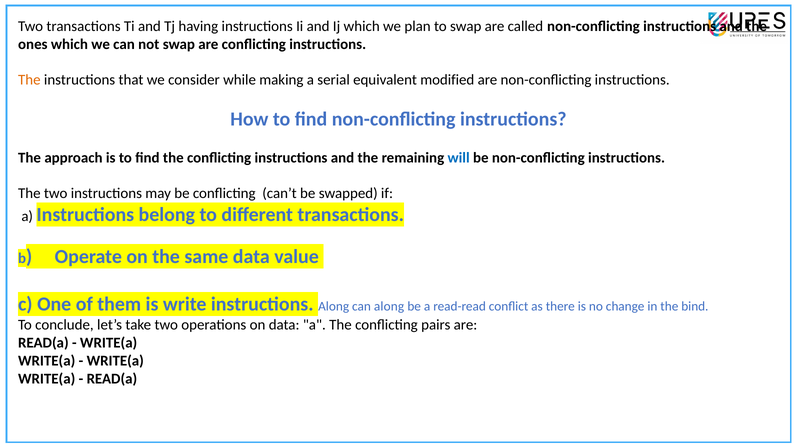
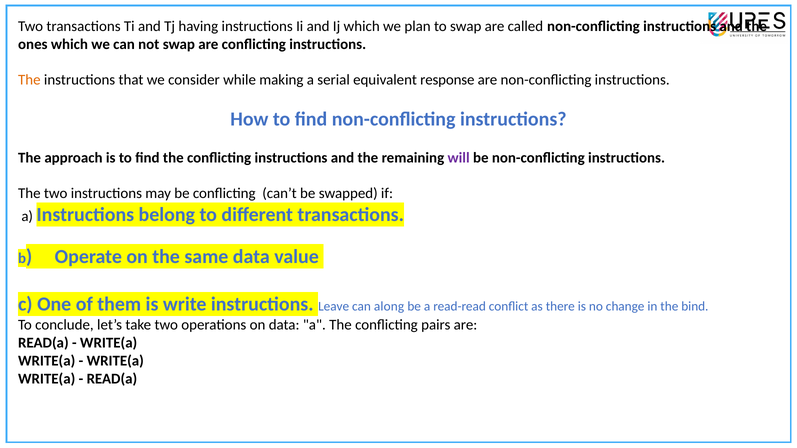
modified: modified -> response (447, 80)
will colour: blue -> purple (459, 158)
instructions Along: Along -> Leave (334, 307)
